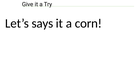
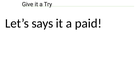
corn: corn -> paid (88, 23)
